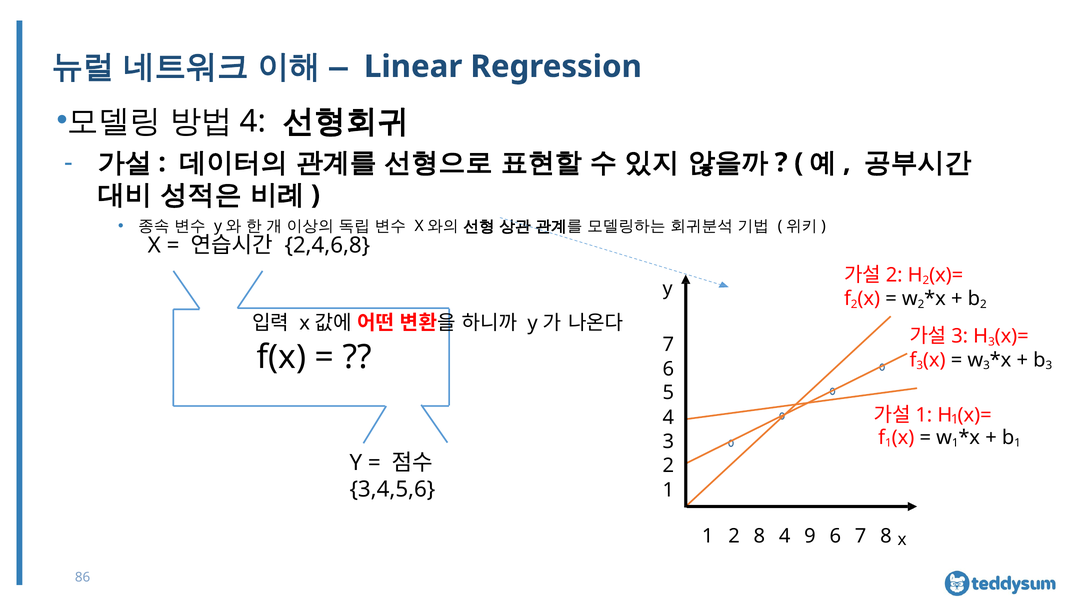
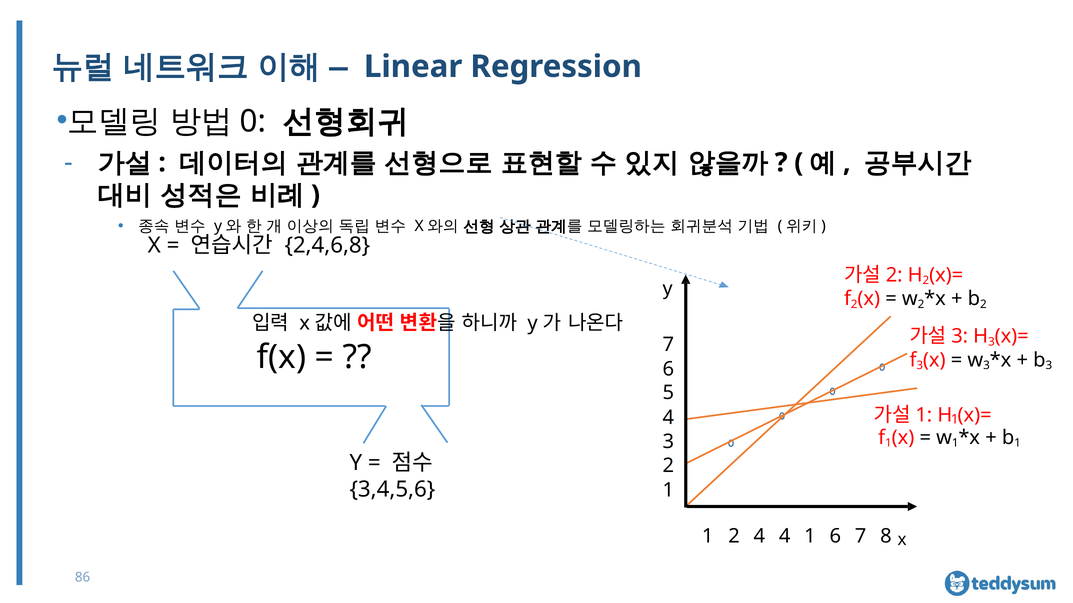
4: 4 -> 0 (253, 121)
2 8: 8 -> 4 (759, 537)
4 9: 9 -> 1 (810, 537)
